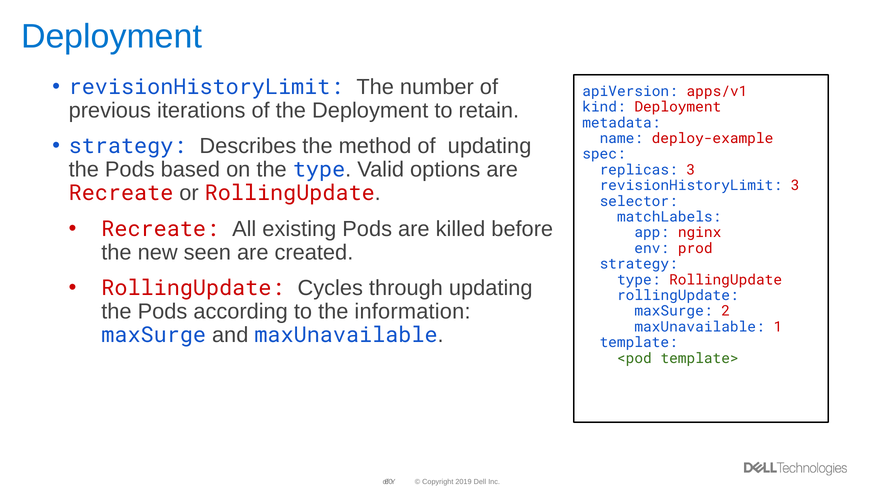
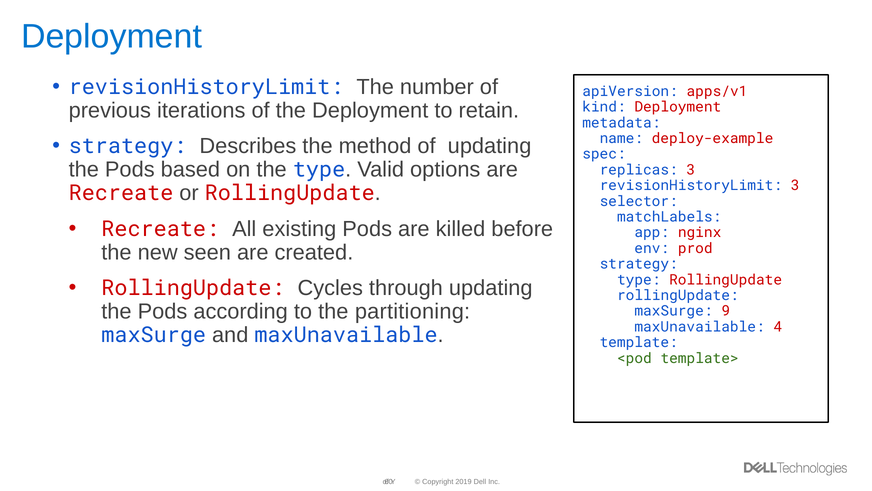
information: information -> partitioning (413, 311)
2: 2 -> 9 (726, 311)
1: 1 -> 4 (778, 327)
